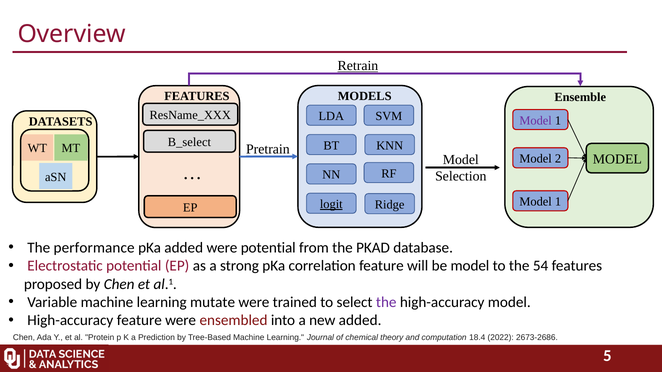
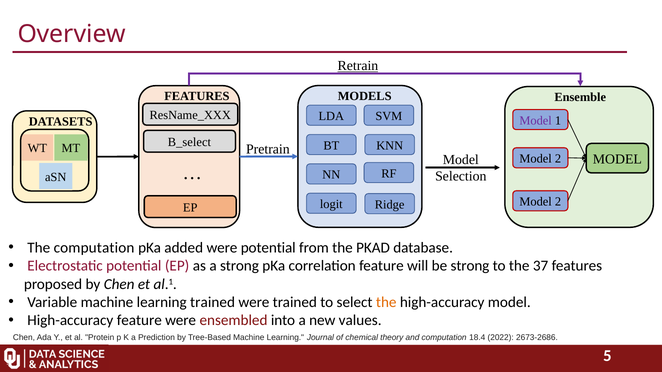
1: 1 -> 2 (558, 202)
logit underline: present -> none (331, 204)
The performance: performance -> computation (94, 248)
be model: model -> strong (470, 266)
54: 54 -> 37 (541, 266)
learning mutate: mutate -> trained (213, 303)
the colour: purple -> orange (386, 303)
new added: added -> values (360, 321)
